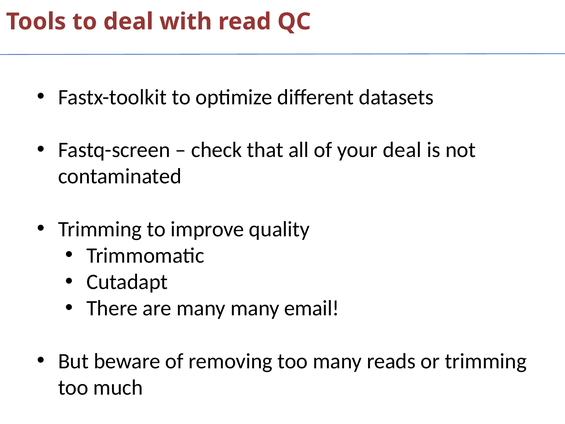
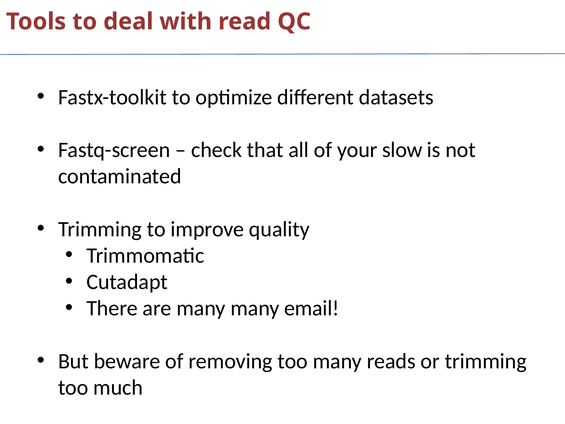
your deal: deal -> slow (402, 150)
